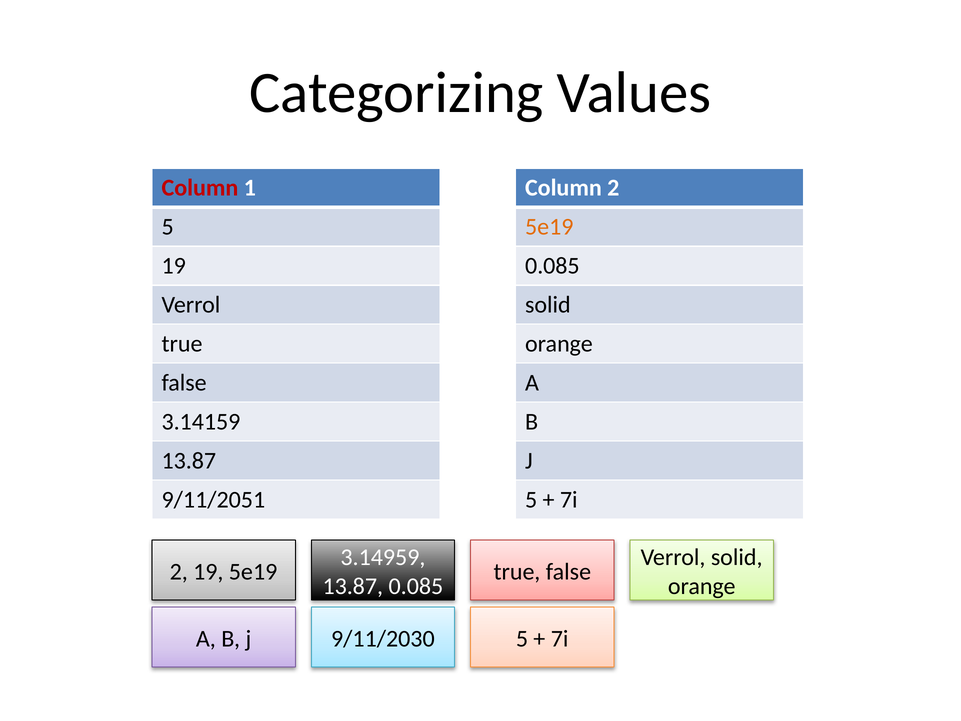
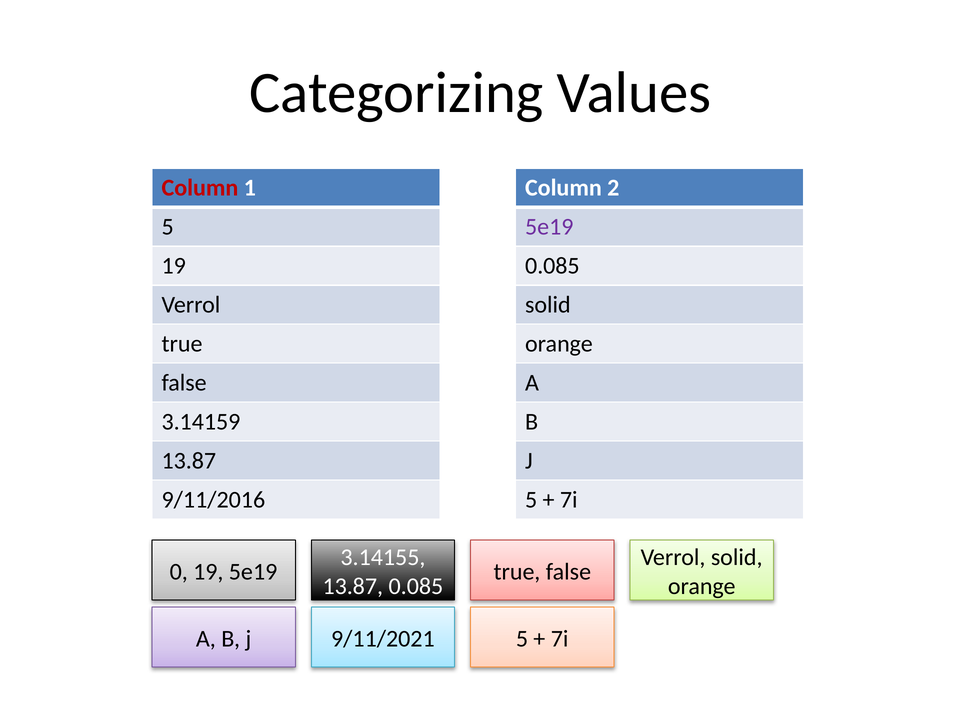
5e19 colour: orange -> purple (549, 227)
9/11/2051: 9/11/2051 -> 9/11/2016 (213, 500)
3.14959: 3.14959 -> 3.14155 (383, 557)
2: 2 -> 0 (179, 571)
9/11/2030: 9/11/2030 -> 9/11/2021 (383, 638)
